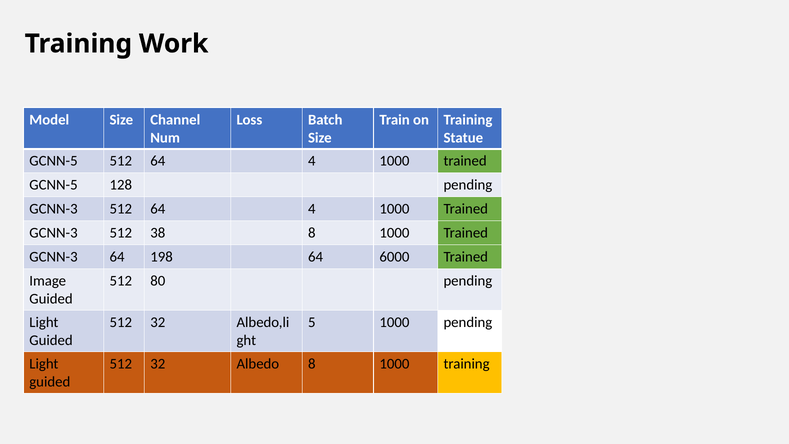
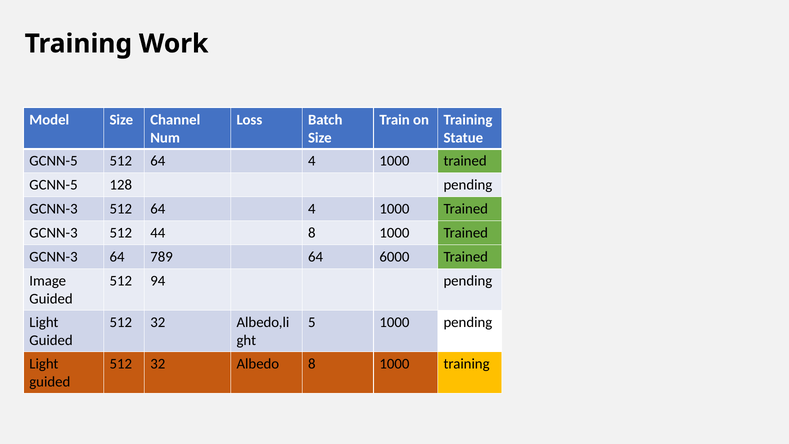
38: 38 -> 44 (158, 233)
198: 198 -> 789 (162, 257)
80: 80 -> 94 (158, 281)
